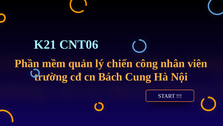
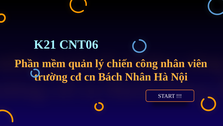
Bách Cung: Cung -> Nhân (138, 77)
